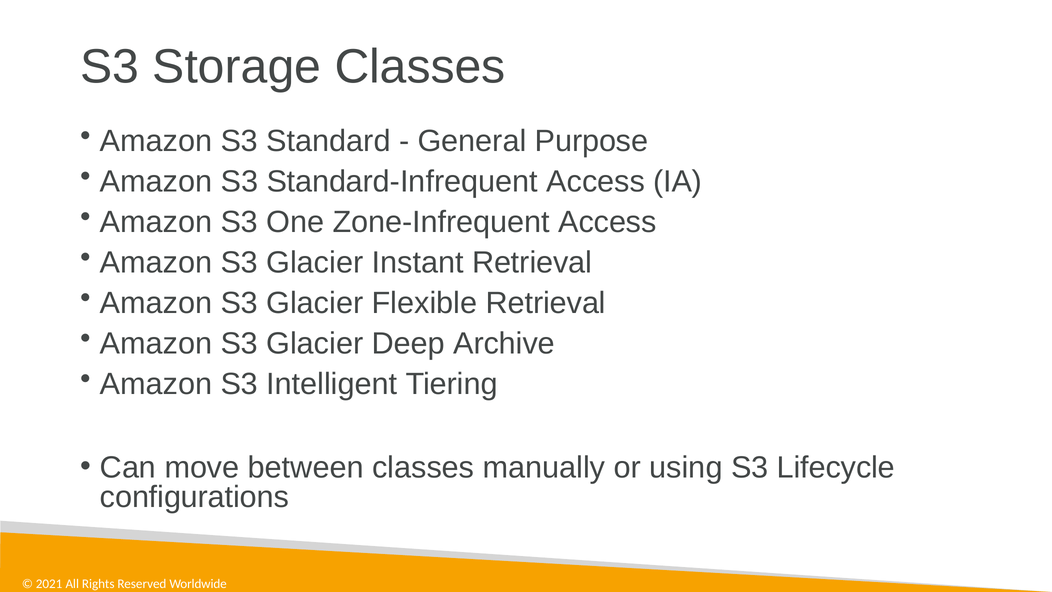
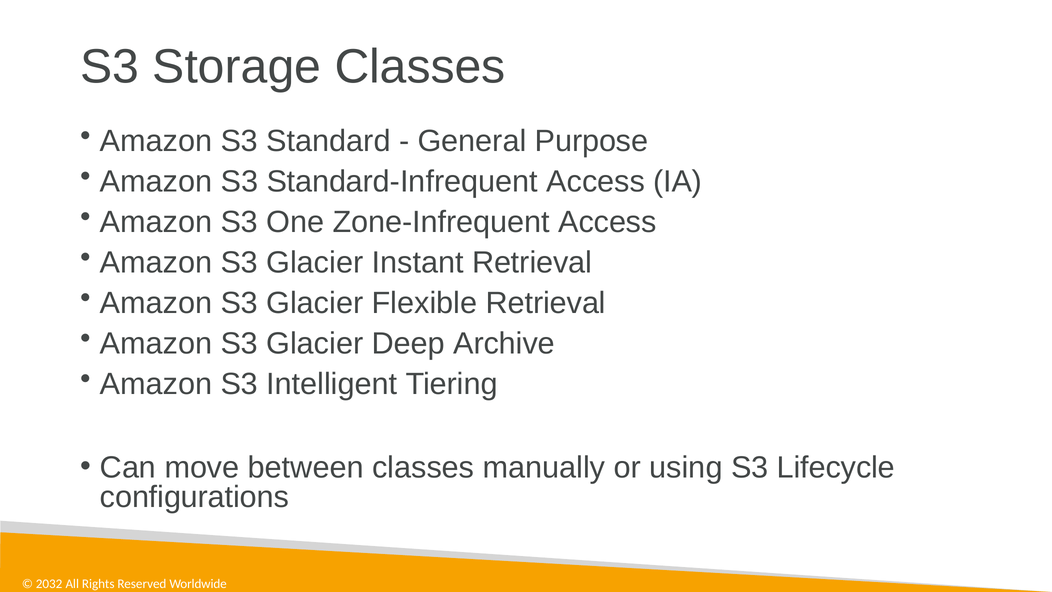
2021: 2021 -> 2032 (49, 584)
